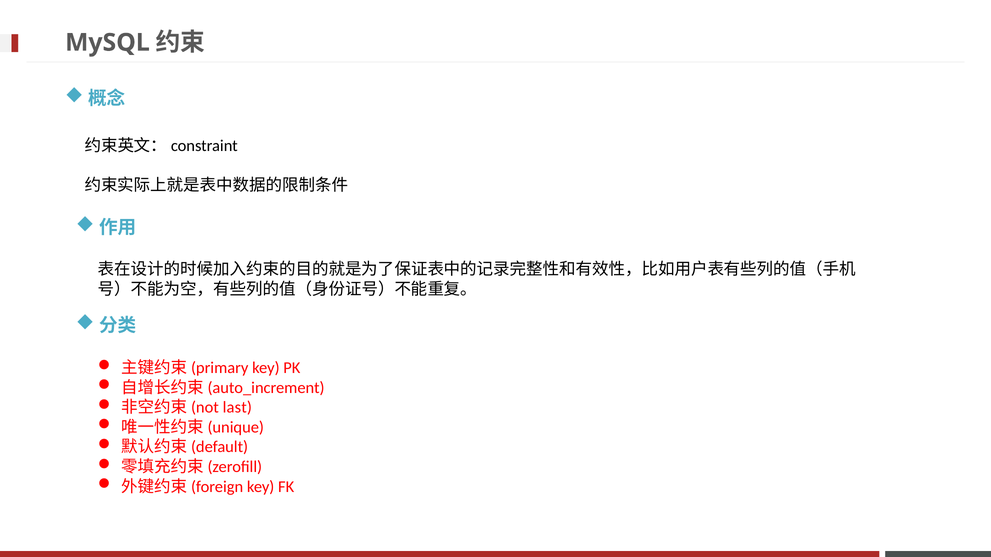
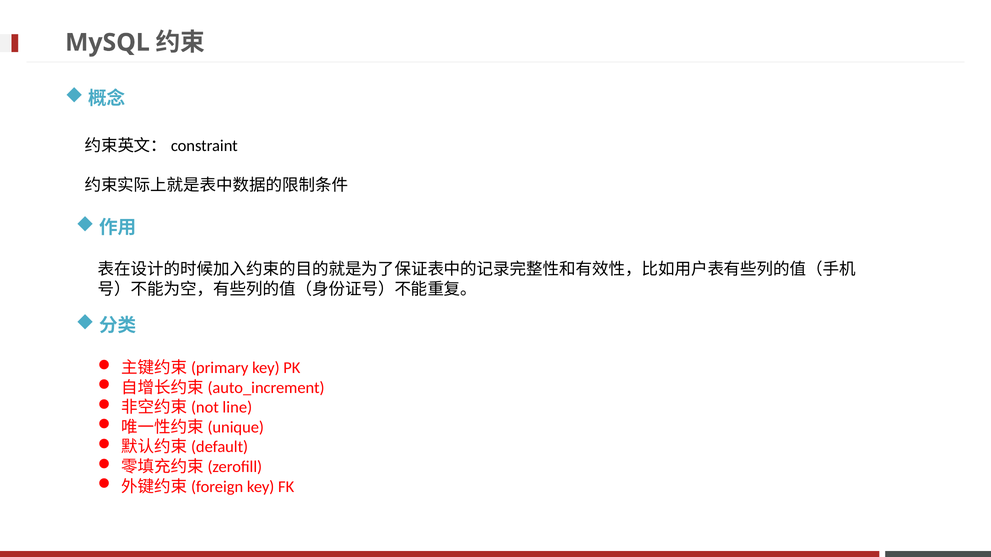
last: last -> line (237, 408)
